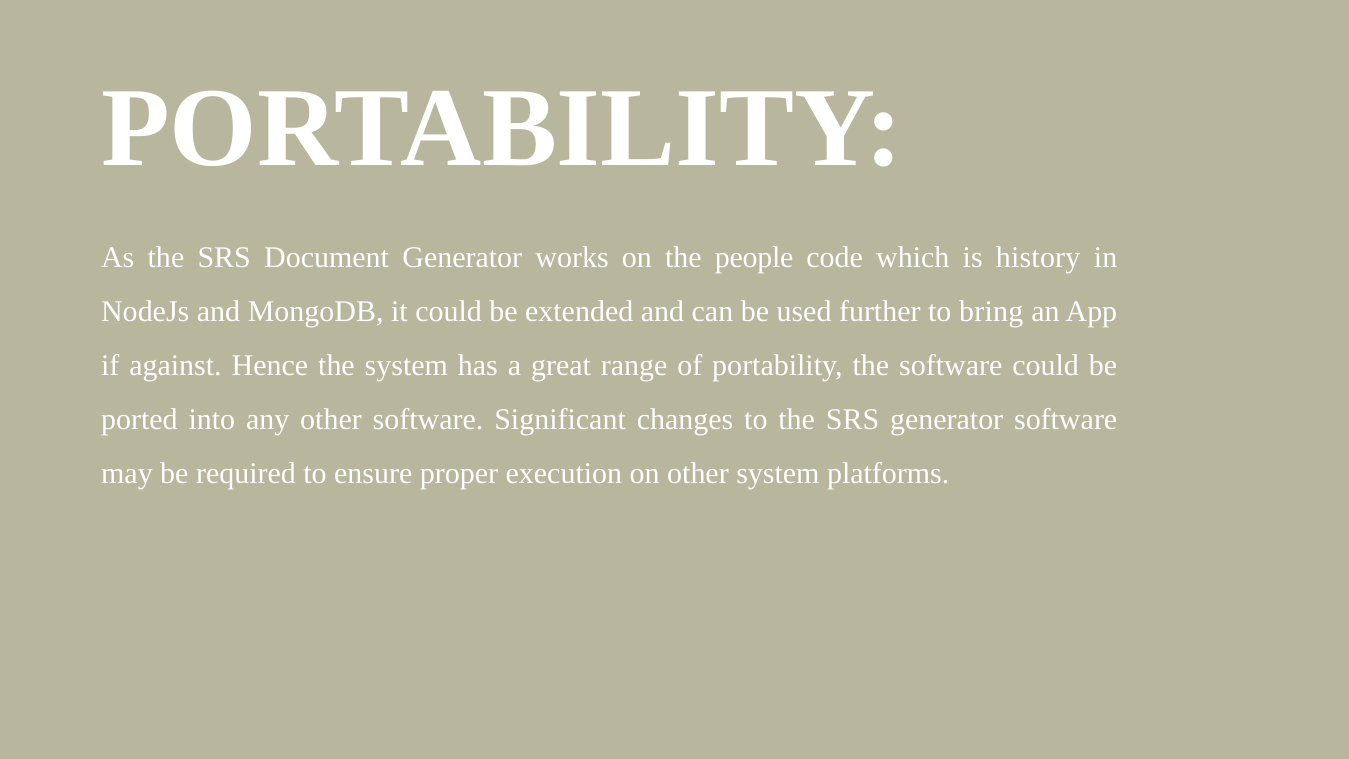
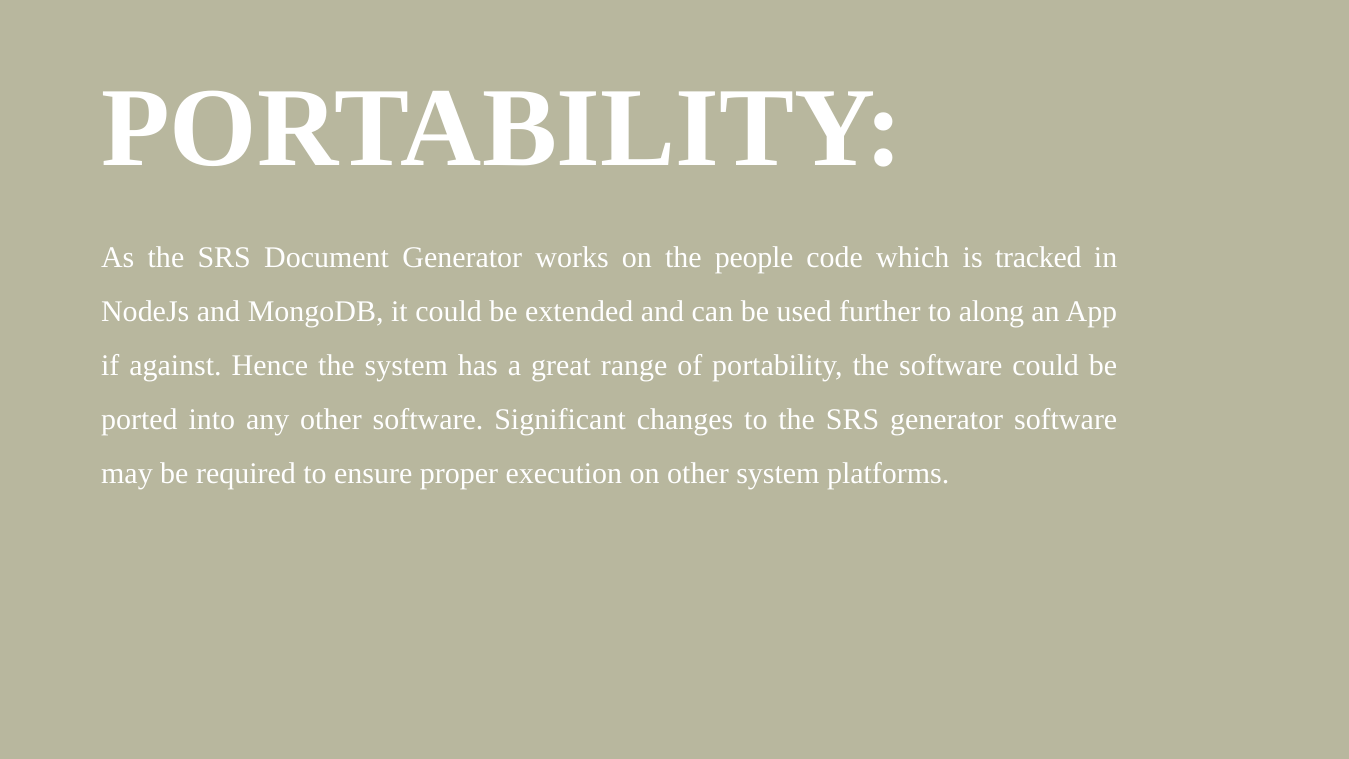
history: history -> tracked (1038, 257)
bring: bring -> along (992, 311)
